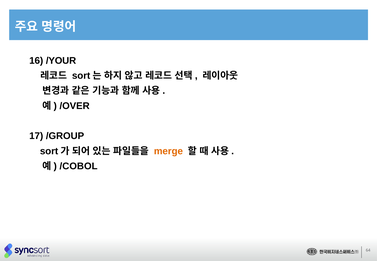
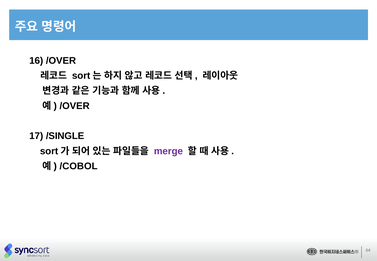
16 /YOUR: /YOUR -> /OVER (61, 61)
/GROUP: /GROUP -> /SINGLE (65, 136)
merge colour: orange -> purple (168, 151)
